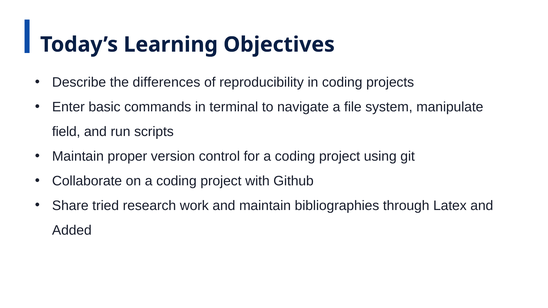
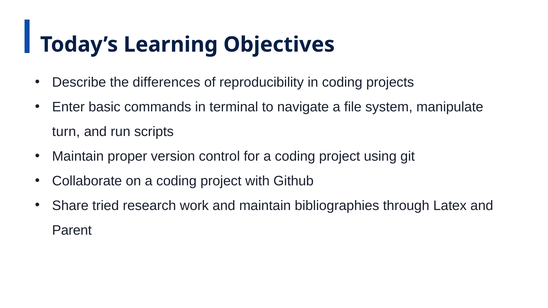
field: field -> turn (66, 132)
Added: Added -> Parent (72, 230)
